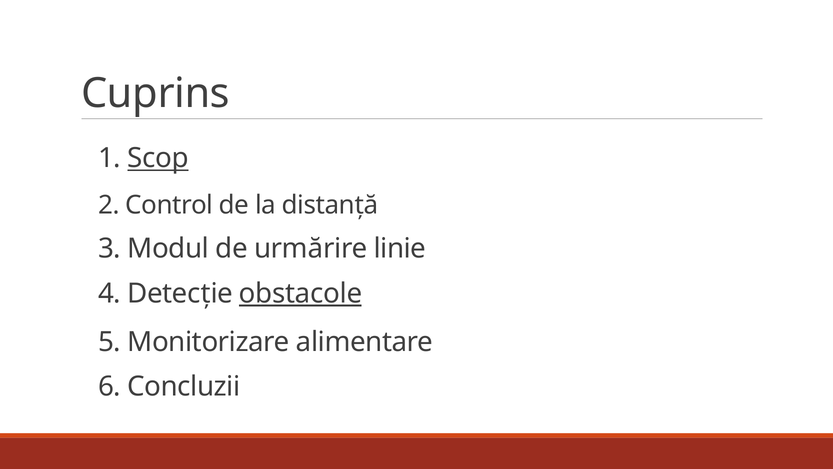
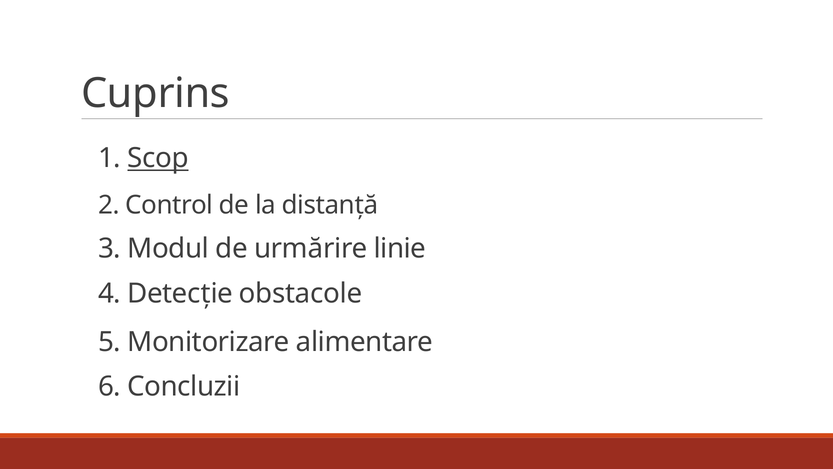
obstacole underline: present -> none (301, 293)
